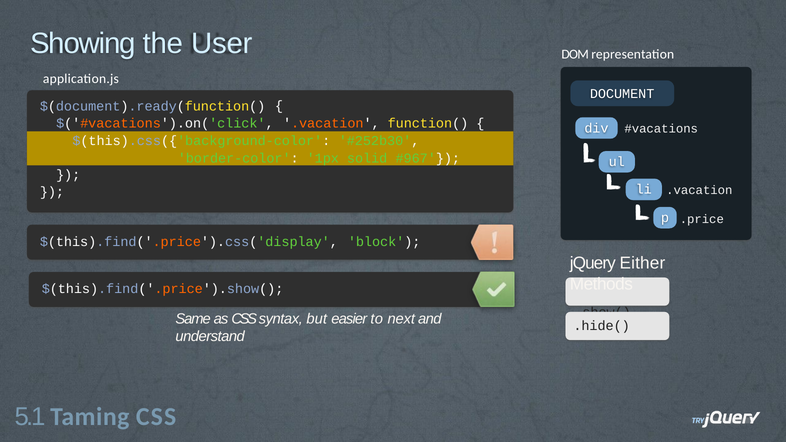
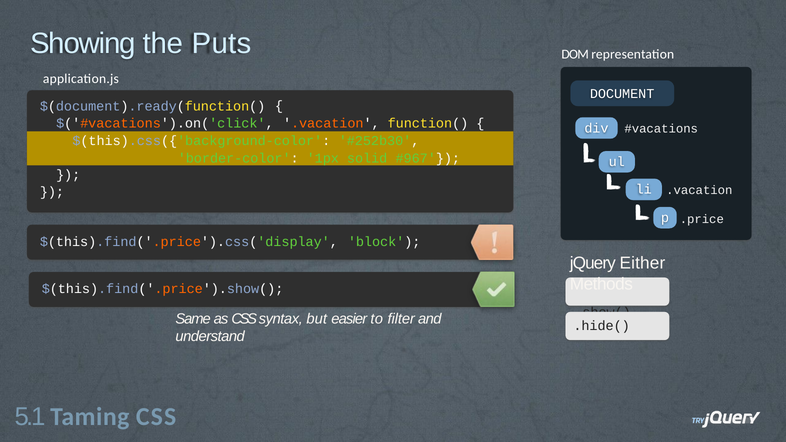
User: User -> Puts (222, 43)
next: next -> filter (401, 319)
